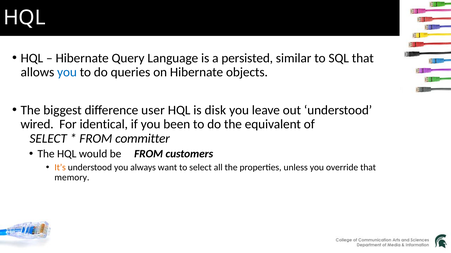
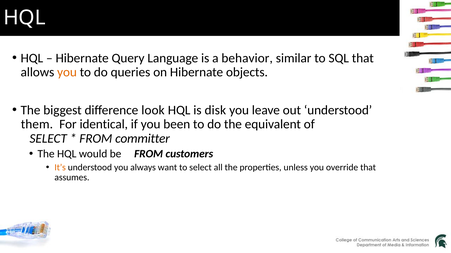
persisted: persisted -> behavior (247, 58)
you colour: blue -> orange (67, 72)
user: user -> look (153, 110)
wired: wired -> them (37, 125)
memory: memory -> assumes (72, 178)
